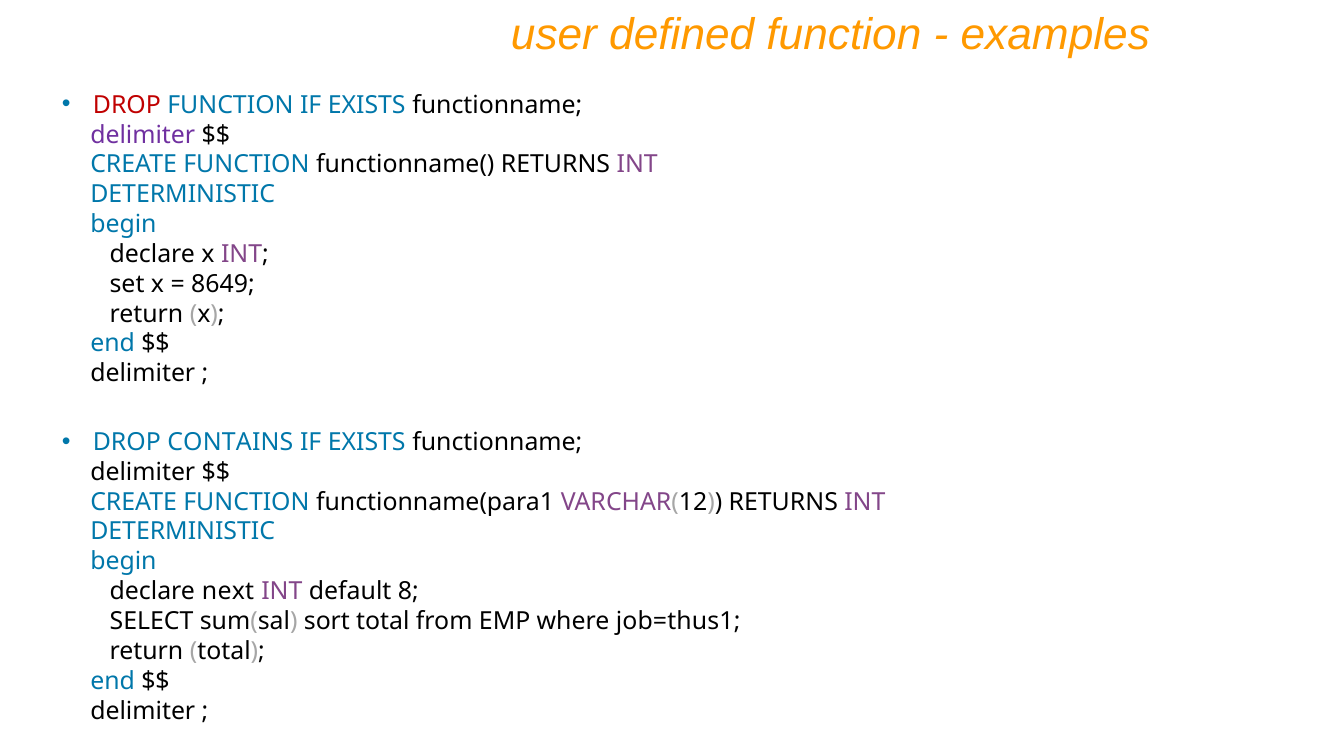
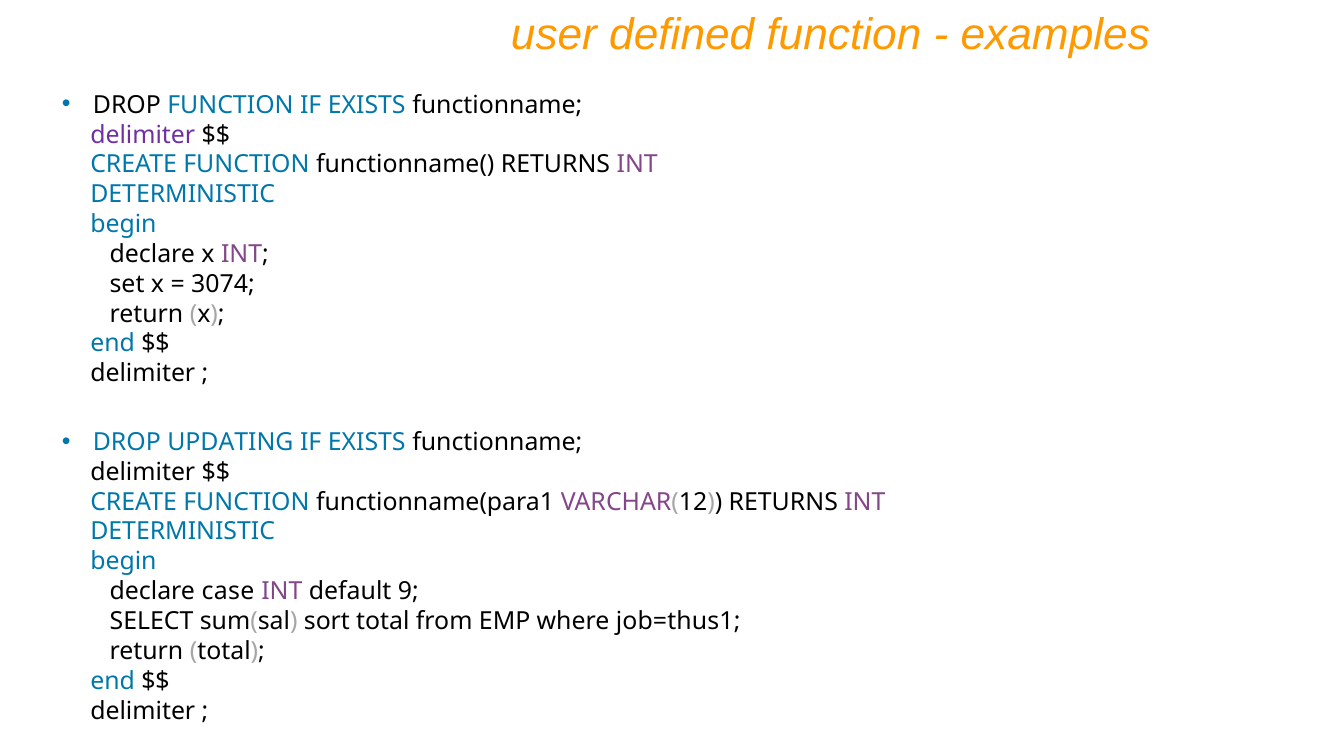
DROP colour: red -> black (127, 105)
8649: 8649 -> 3074 (223, 284)
CONTAINS: CONTAINS -> UPDATING (230, 442)
next: next -> case (228, 591)
8: 8 -> 9 (408, 591)
